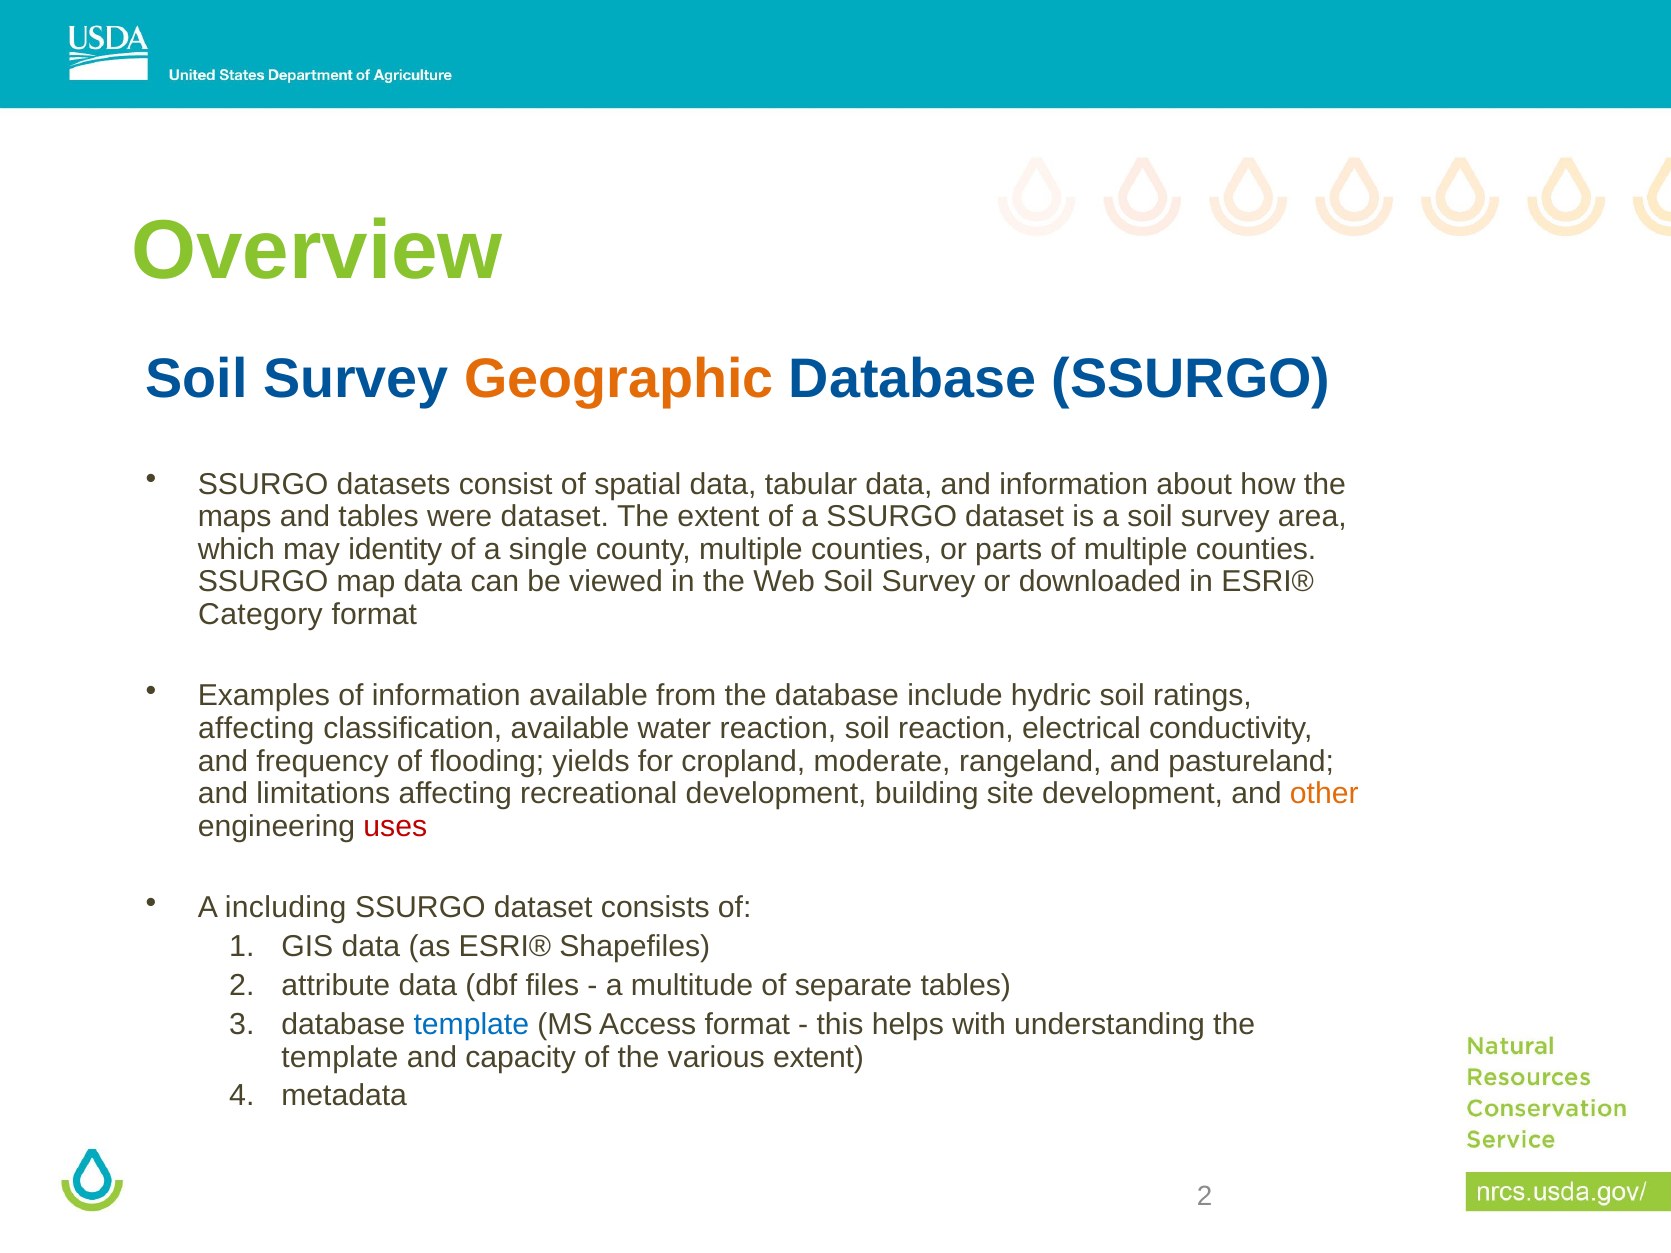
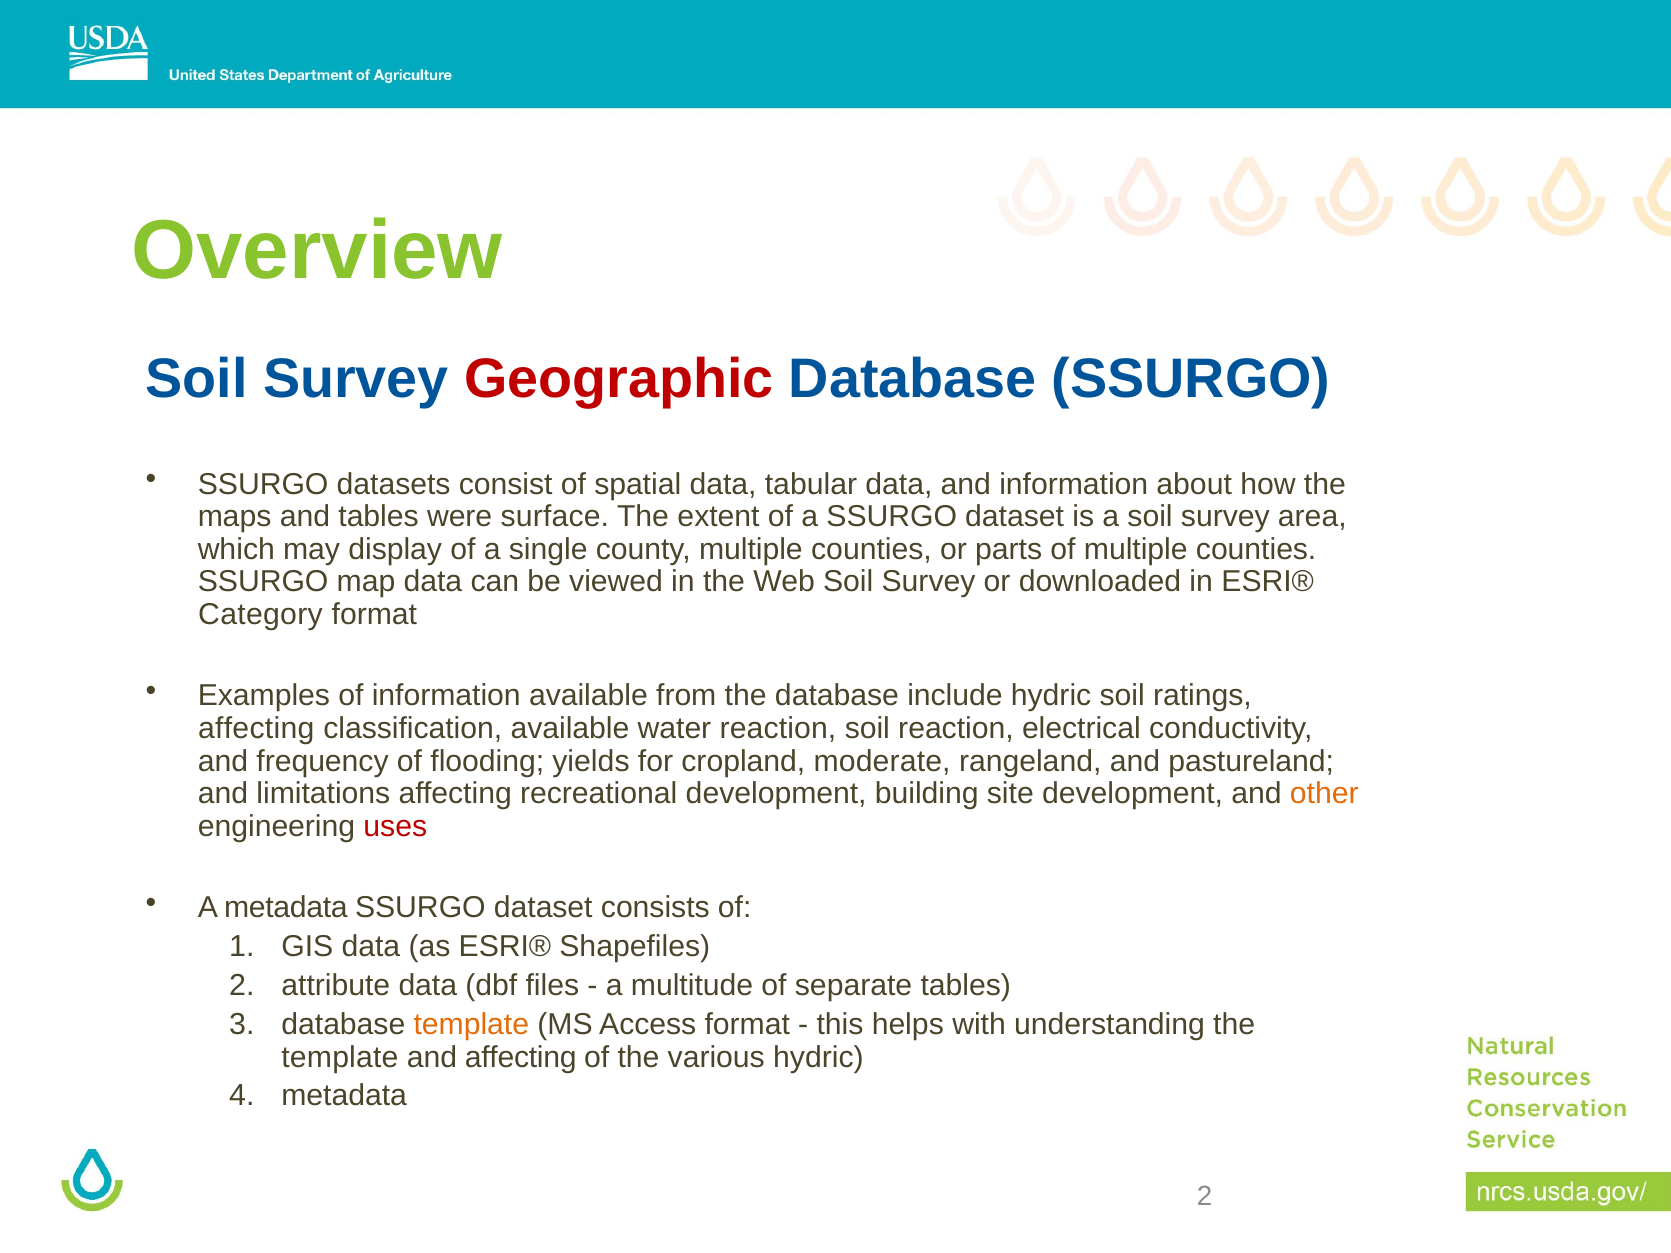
Geographic colour: orange -> red (619, 379)
were dataset: dataset -> surface (555, 517)
identity: identity -> display (395, 549)
A including: including -> metadata (286, 908)
template colour: blue -> orange (471, 1025)
and capacity: capacity -> affecting (521, 1057)
various extent: extent -> hydric (818, 1057)
